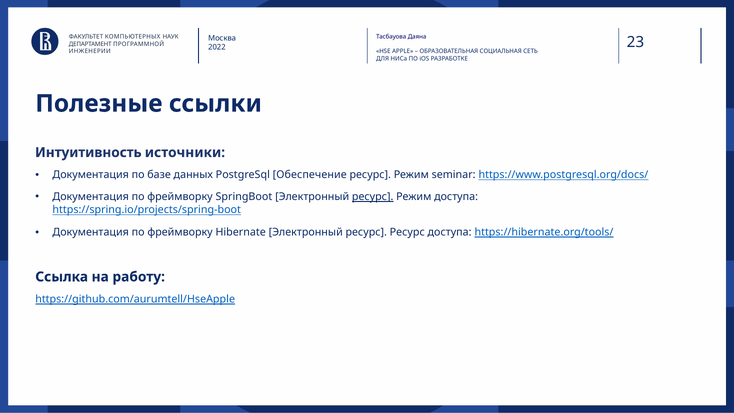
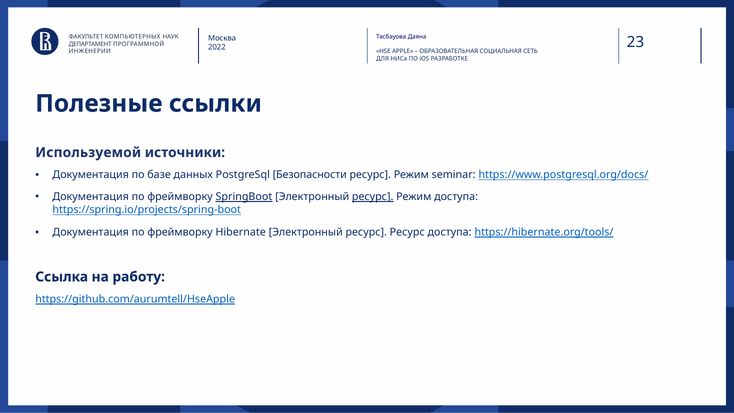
Интуитивность: Интуитивность -> Используемой (88, 152)
Обеспечение: Обеспечение -> Безопасности (310, 175)
SpringBoot underline: none -> present (244, 197)
